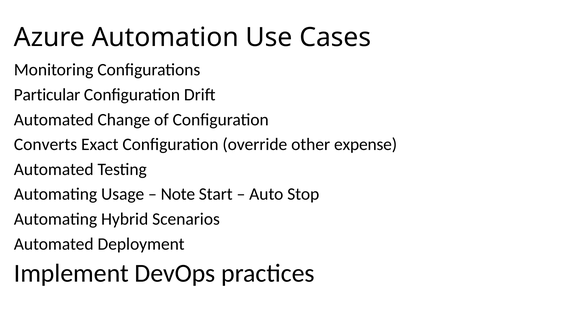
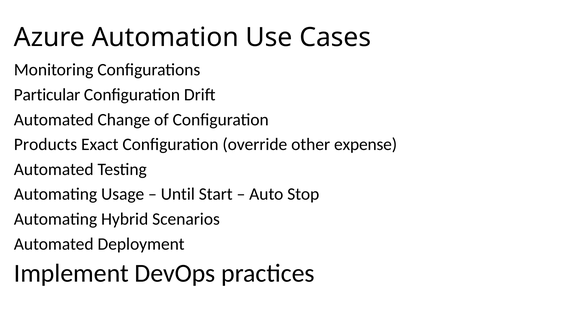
Converts: Converts -> Products (45, 144)
Note: Note -> Until (178, 194)
